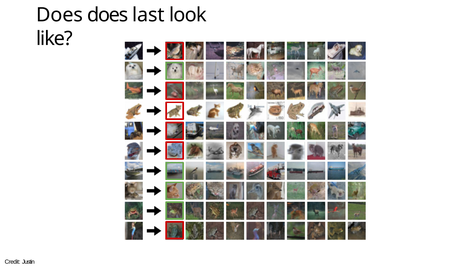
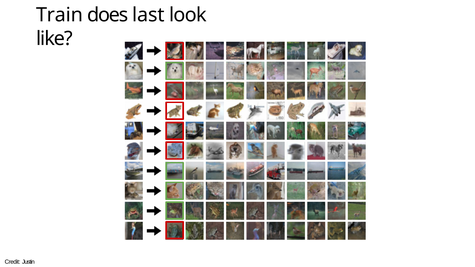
Does: Does -> Train (60, 15)
